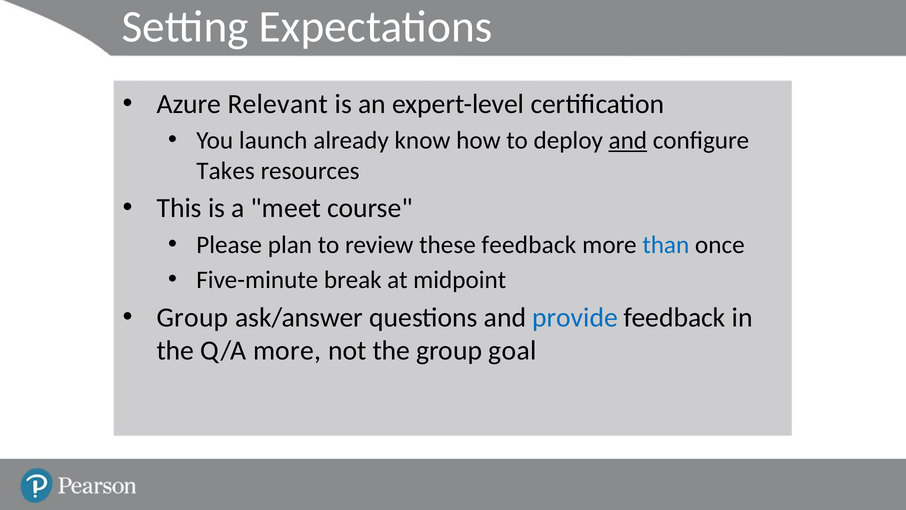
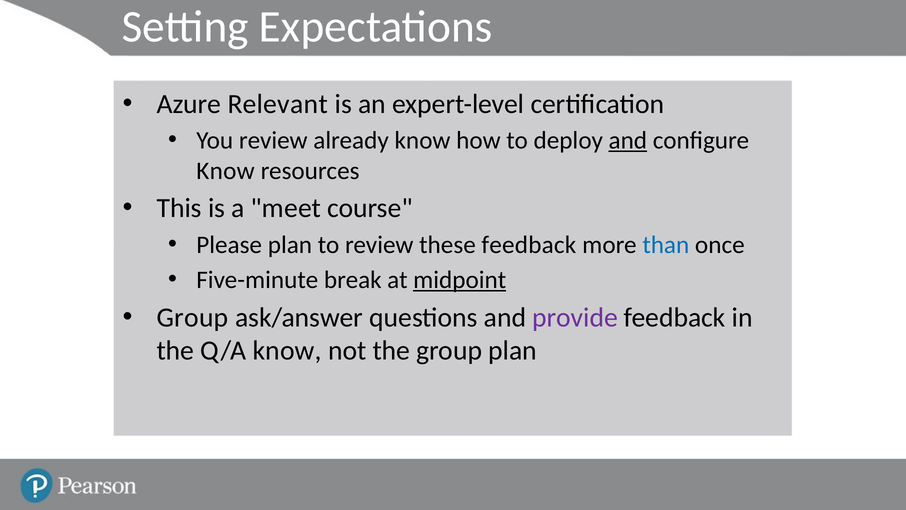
You launch: launch -> review (273, 140)
Takes: Takes -> Know (226, 171)
midpoint underline: none -> present (460, 280)
provide colour: blue -> purple (575, 317)
Q/A more: more -> know (287, 350)
group goal: goal -> plan (513, 350)
